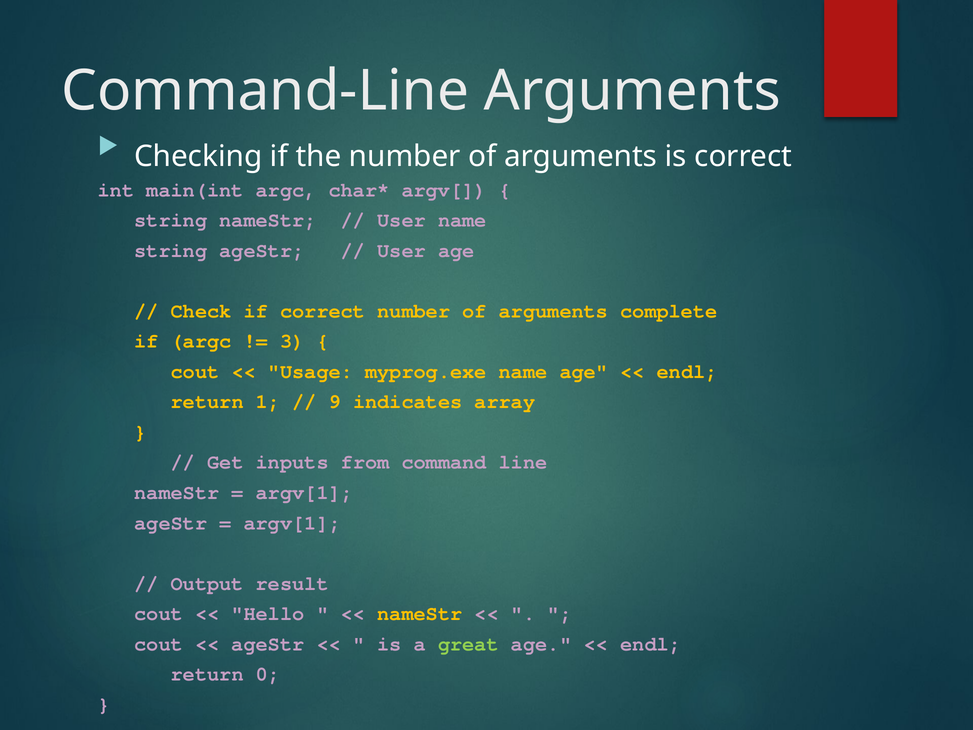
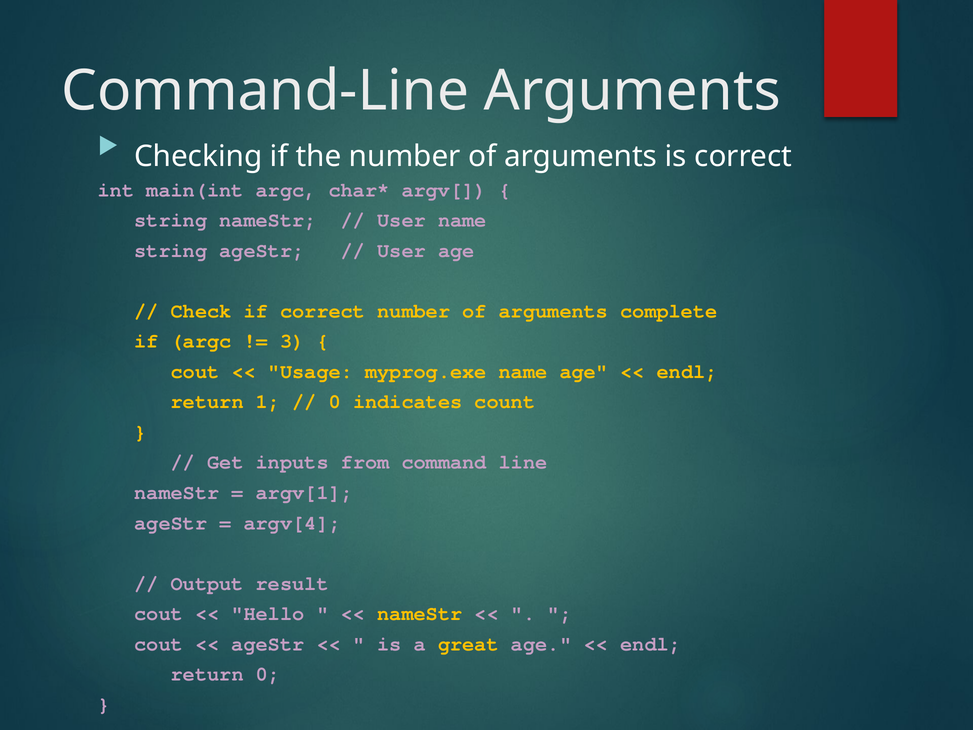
9: 9 -> 0 (335, 402)
array: array -> count (505, 402)
argv[1: argv[1 -> argv[4 (292, 523)
great colour: light green -> yellow (468, 644)
